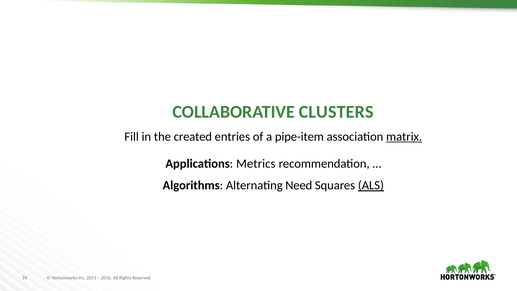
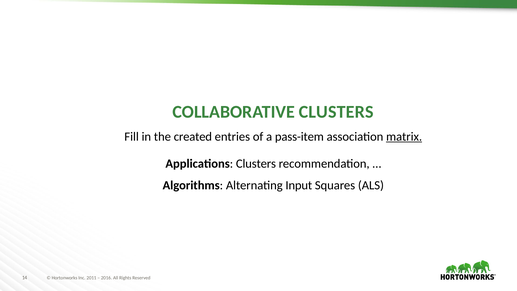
pipe-item: pipe-item -> pass-item (299, 137)
Applications Metrics: Metrics -> Clusters (256, 164)
Need: Need -> Input (299, 185)
ALS underline: present -> none (371, 185)
